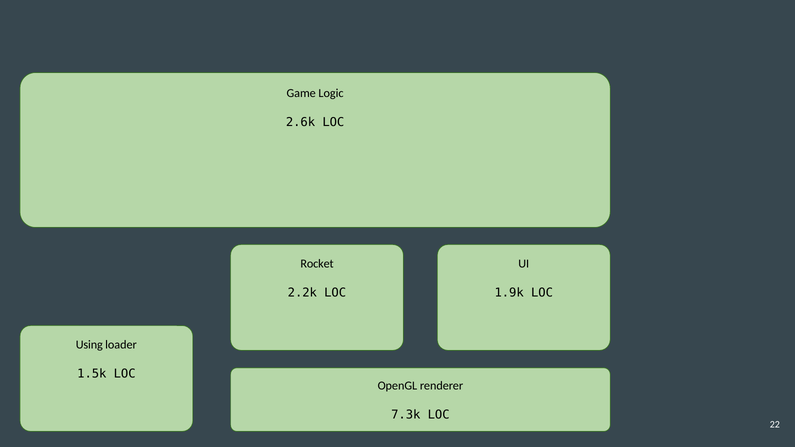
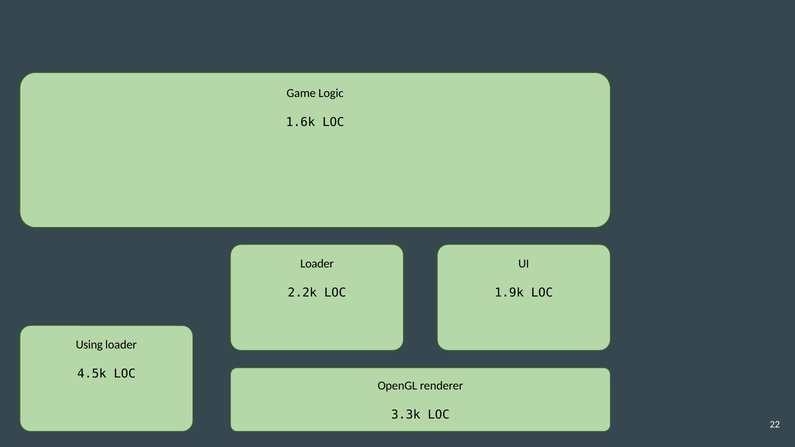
2.6k: 2.6k -> 1.6k (301, 122)
Rocket: Rocket -> Loader (317, 264)
1.5k: 1.5k -> 4.5k (92, 374)
7.3k: 7.3k -> 3.3k (406, 415)
